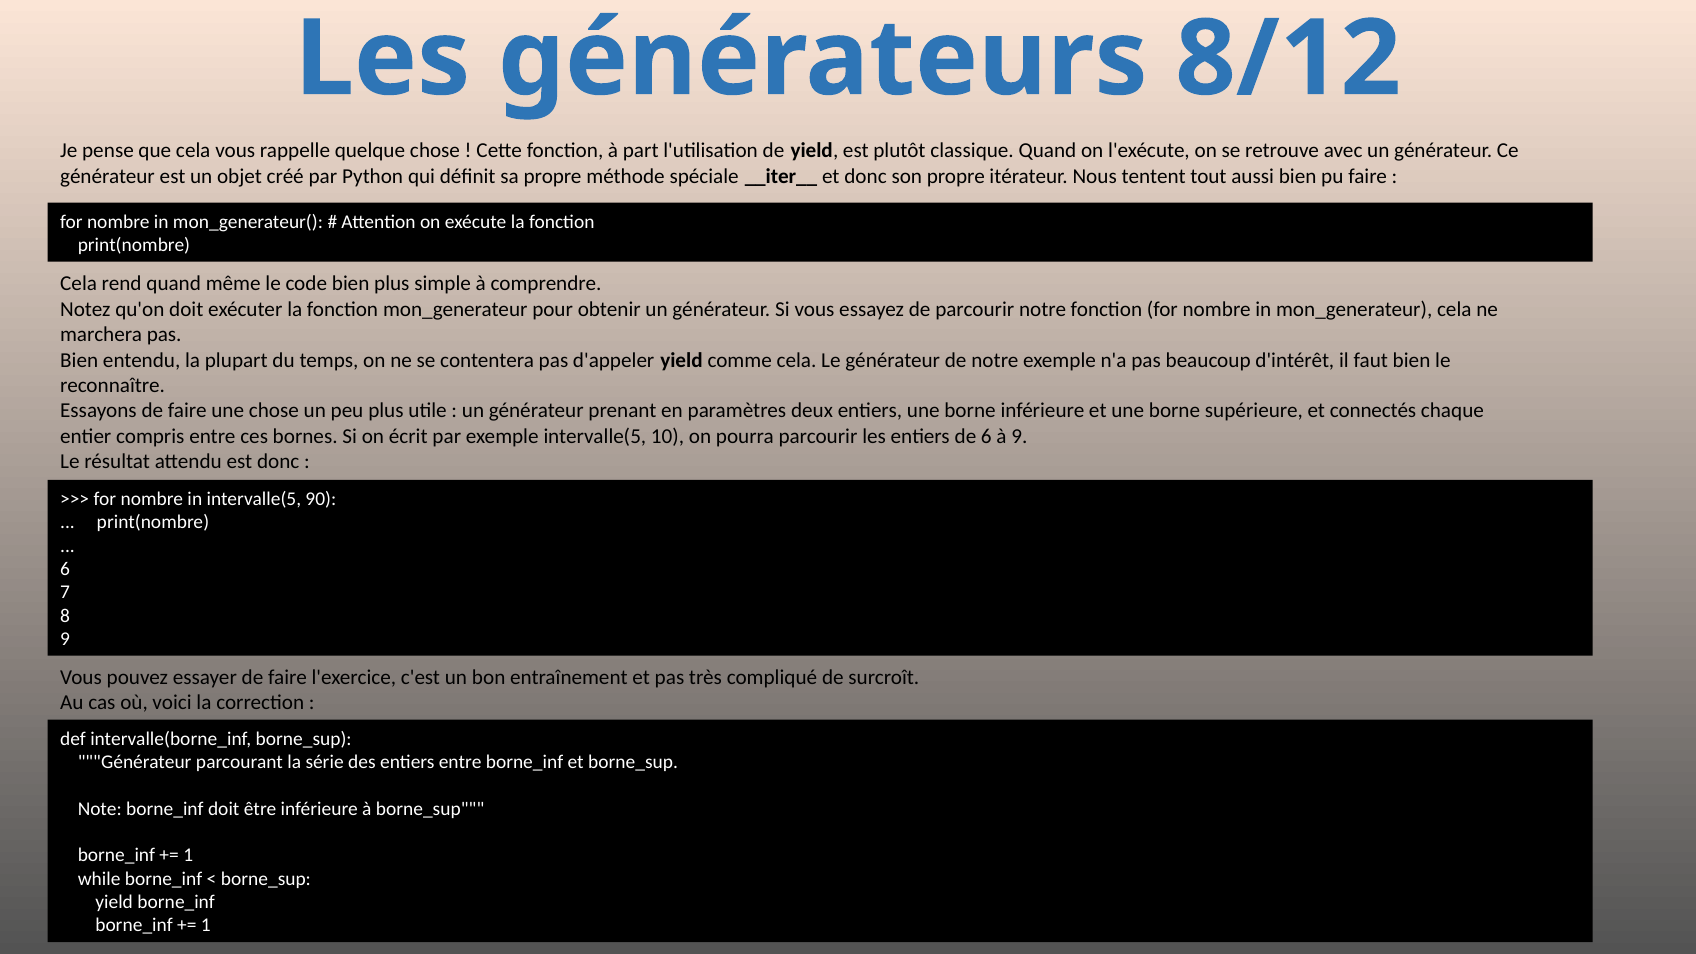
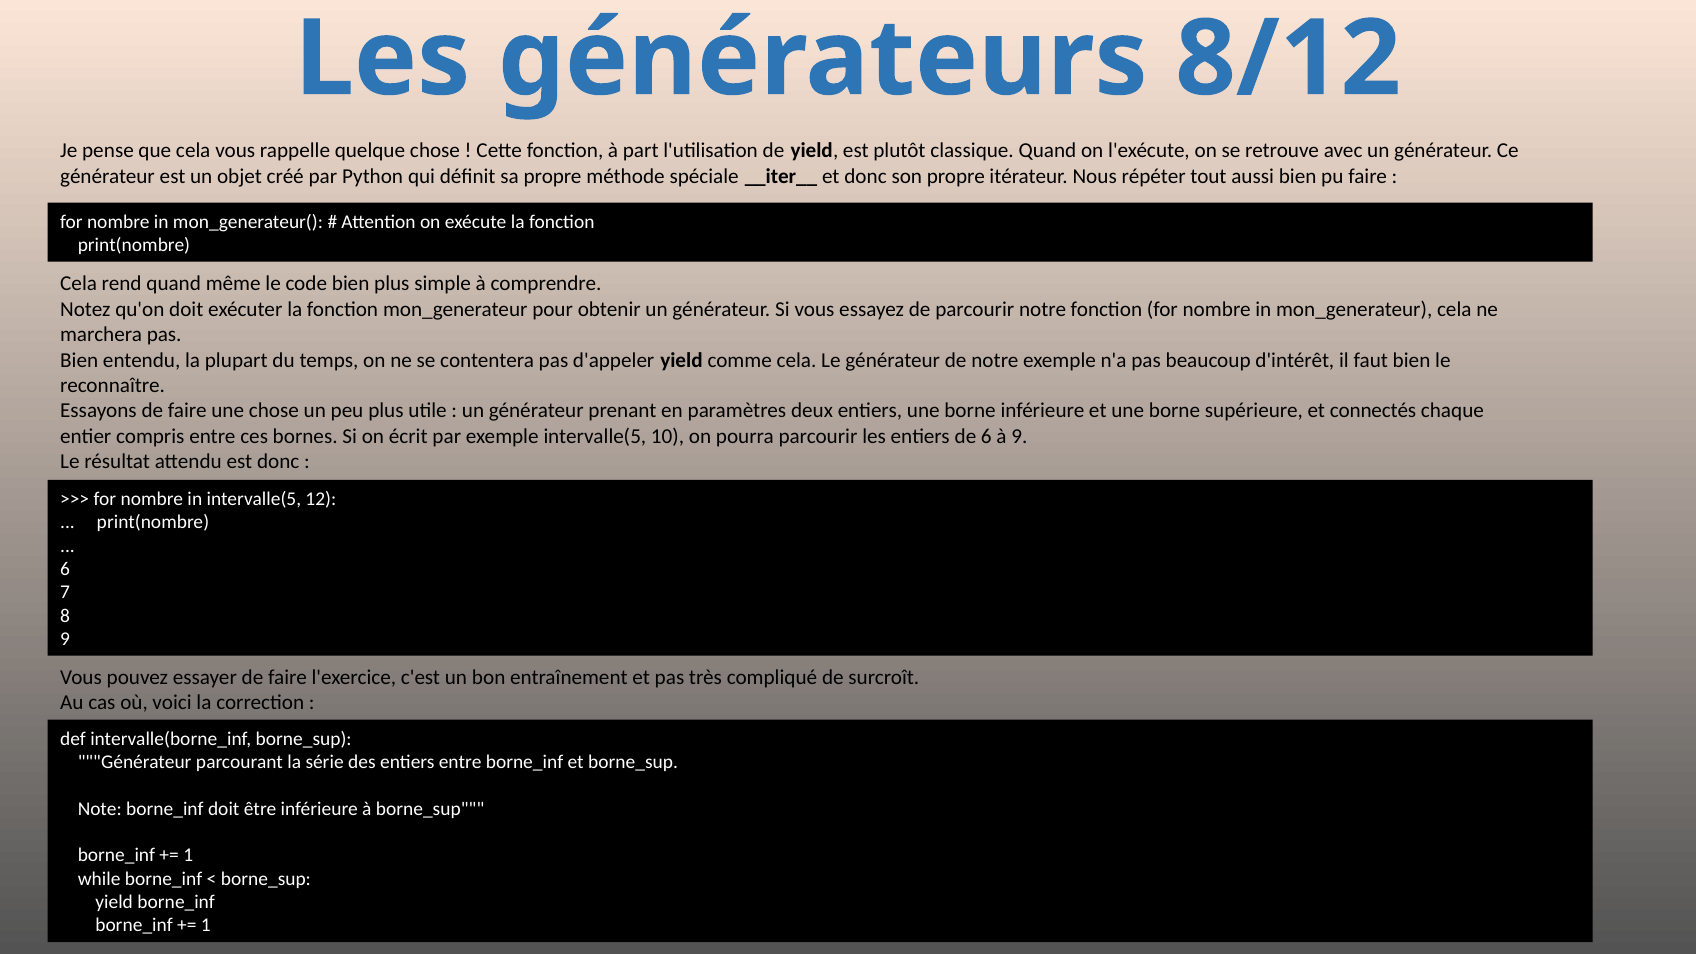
tentent: tentent -> répéter (1154, 176)
90: 90 -> 12 (321, 499)
